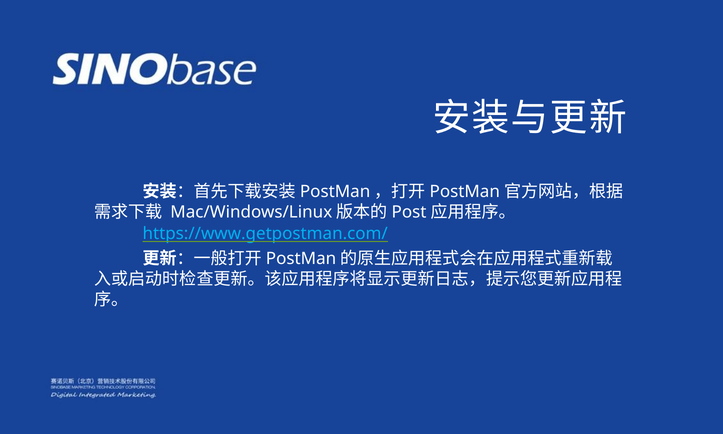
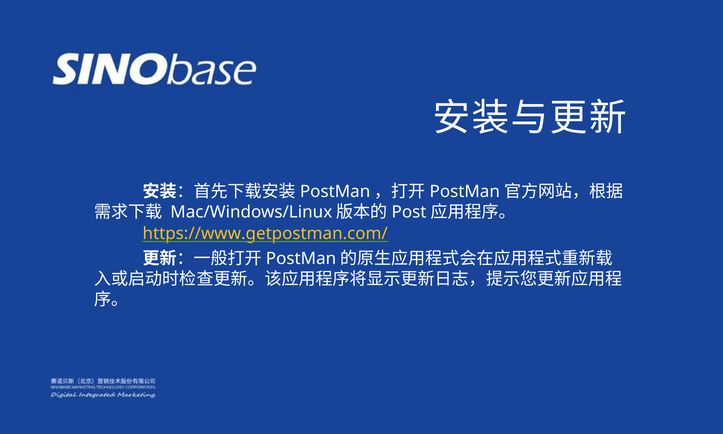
https://www.getpostman.com/ colour: light blue -> yellow (265, 234)
